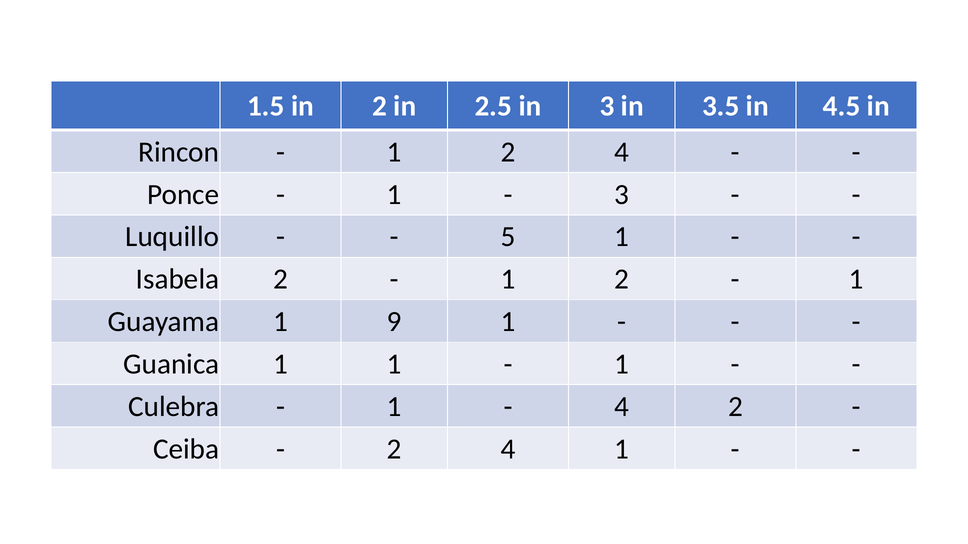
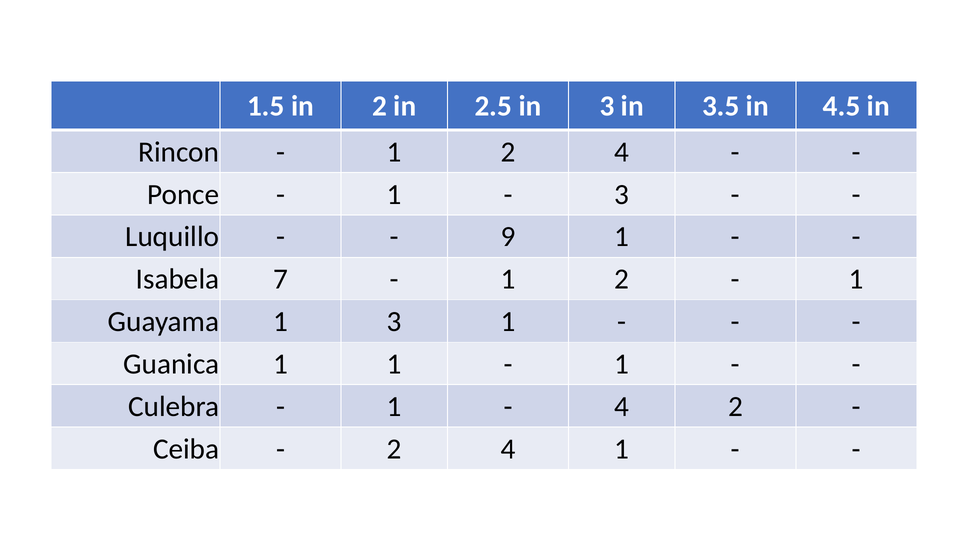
5: 5 -> 9 (508, 237)
Isabela 2: 2 -> 7 (281, 280)
1 9: 9 -> 3 (394, 322)
